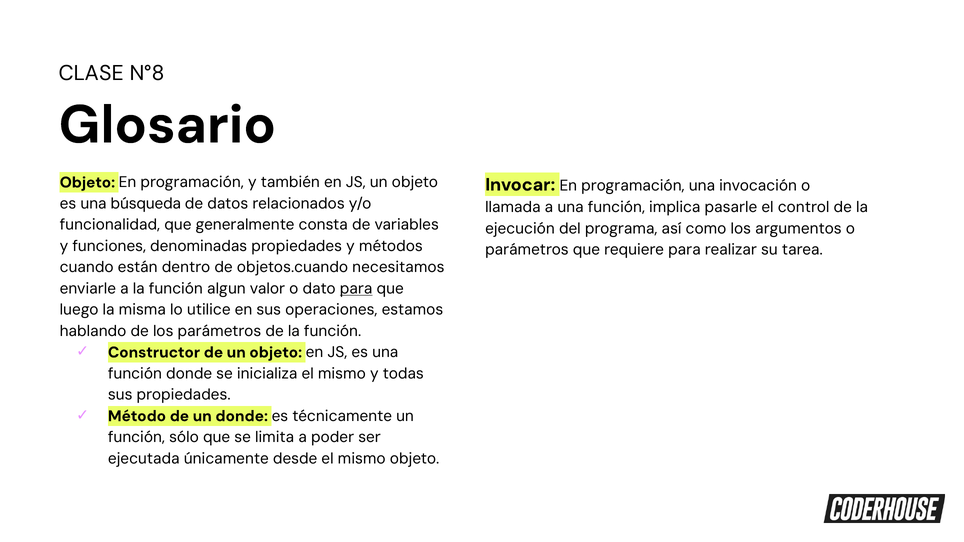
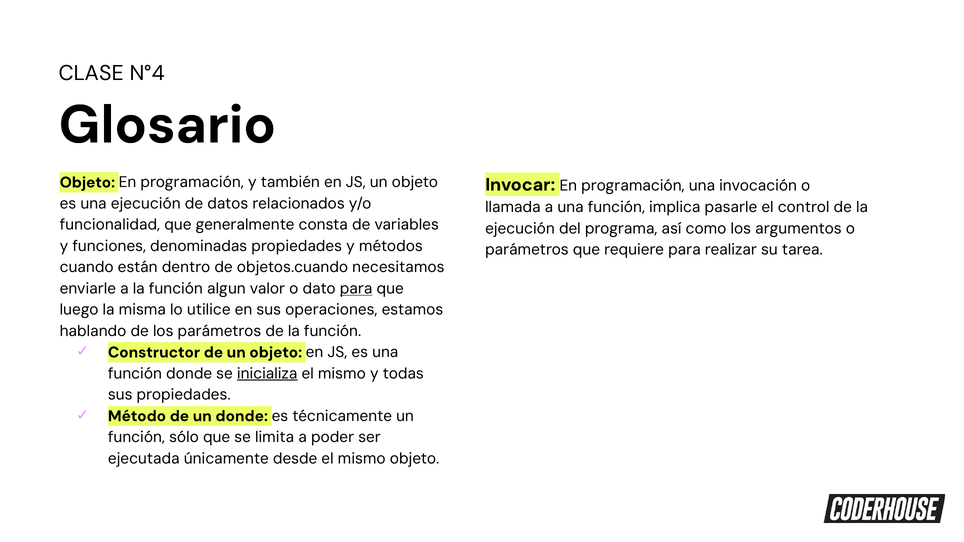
N°8: N°8 -> N°4 (147, 73)
una búsqueda: búsqueda -> ejecución (146, 204)
inicializa underline: none -> present (267, 374)
